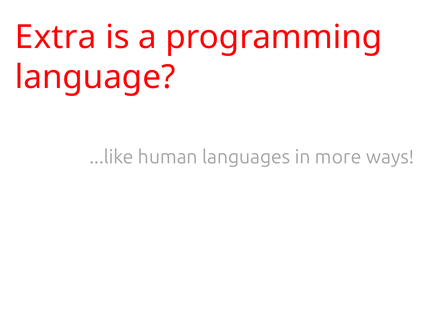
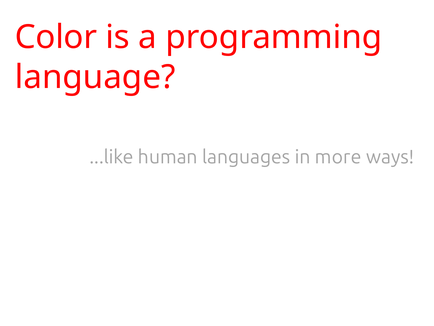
Extra: Extra -> Color (56, 37)
